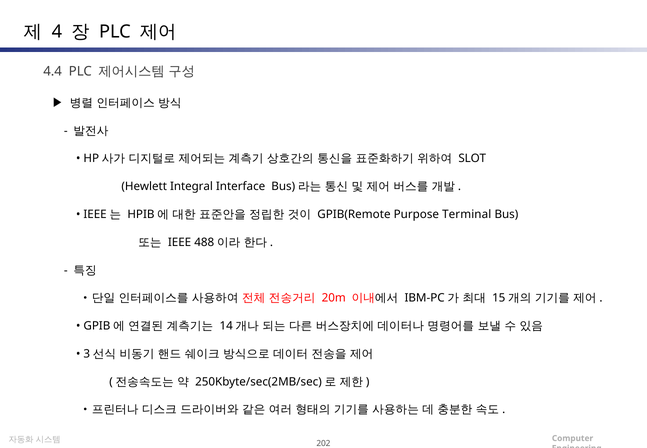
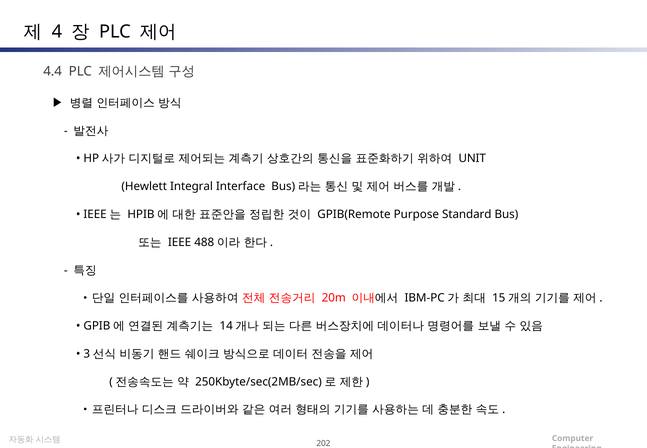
SLOT: SLOT -> UNIT (472, 159)
Terminal: Terminal -> Standard (467, 214)
